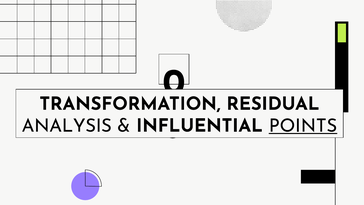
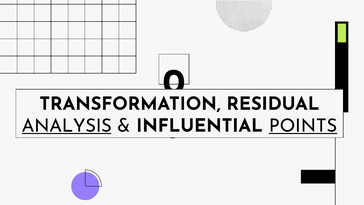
ANALYSIS underline: none -> present (67, 125)
